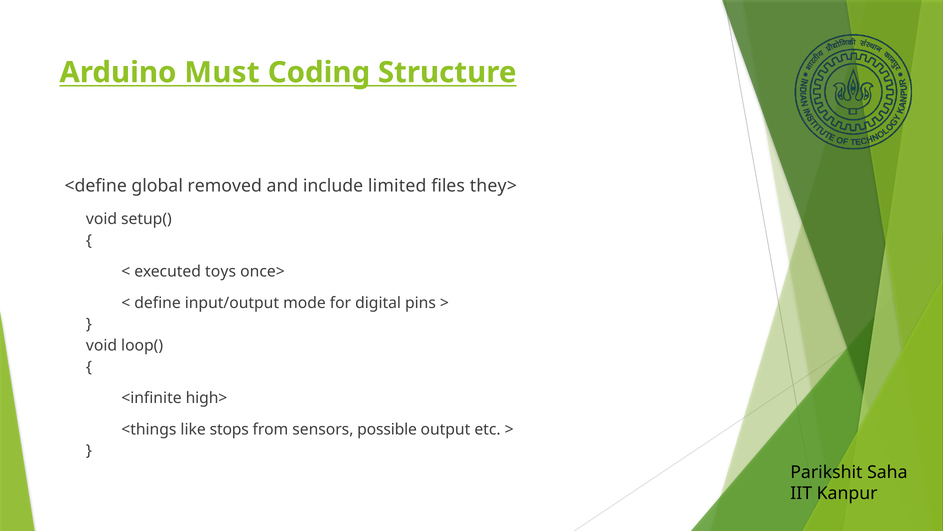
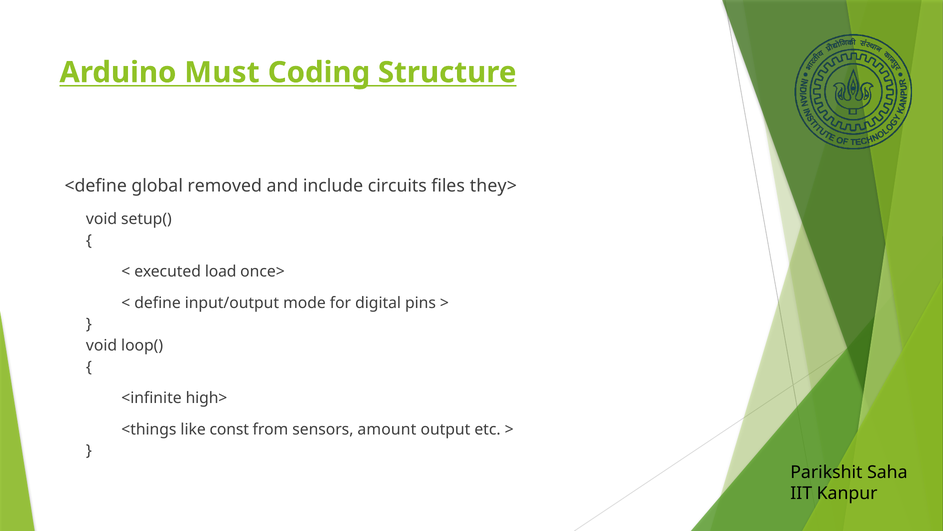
limited: limited -> circuits (397, 186)
toys: toys -> load (221, 271)
stops: stops -> const (229, 429)
possible: possible -> amount (387, 429)
